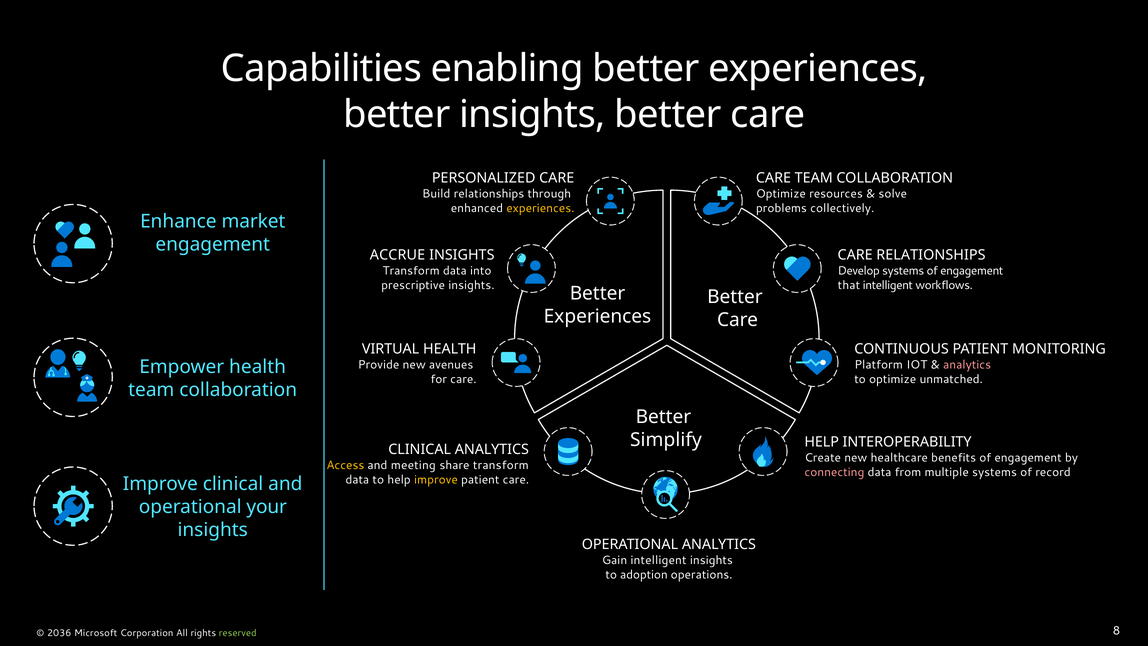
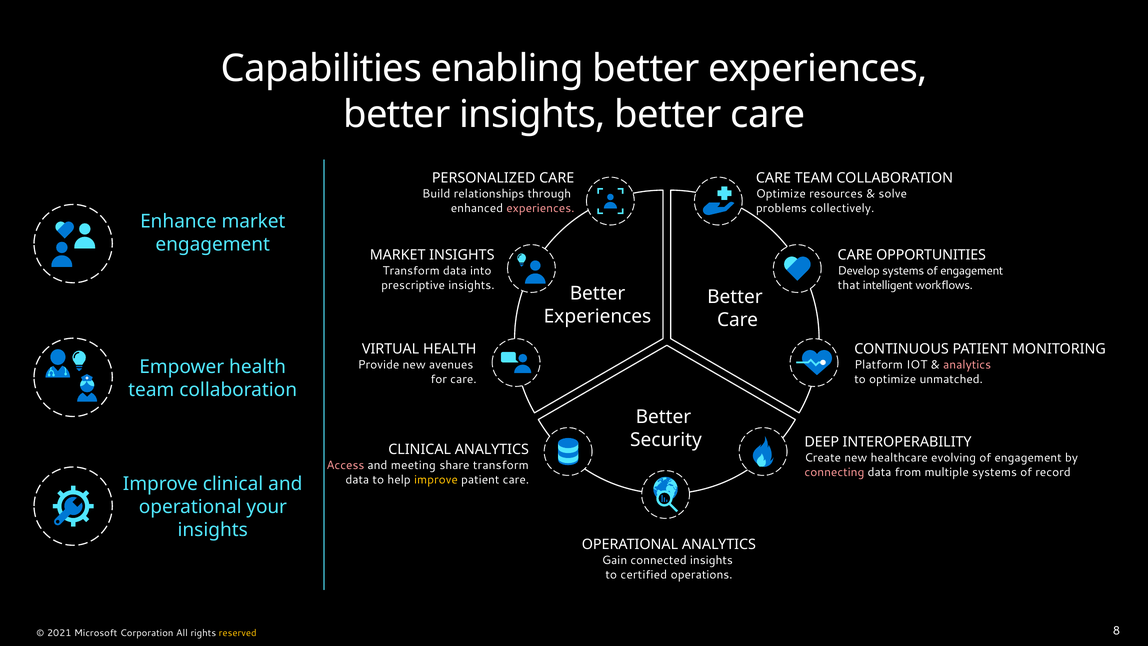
experiences colour: yellow -> pink (540, 208)
ACCRUE: ACCRUE -> MARKET (398, 255)
CARE RELATIONSHIPS: RELATIONSHIPS -> OPPORTUNITIES (931, 255)
Simplify: Simplify -> Security (666, 440)
HELP: HELP -> DEEP (822, 442)
benefits: benefits -> evolving (954, 458)
Access colour: yellow -> pink (345, 465)
Gain intelligent: intelligent -> connected (659, 560)
adoption: adoption -> certified (644, 575)
2036: 2036 -> 2021 (59, 633)
reserved colour: light green -> yellow (238, 633)
